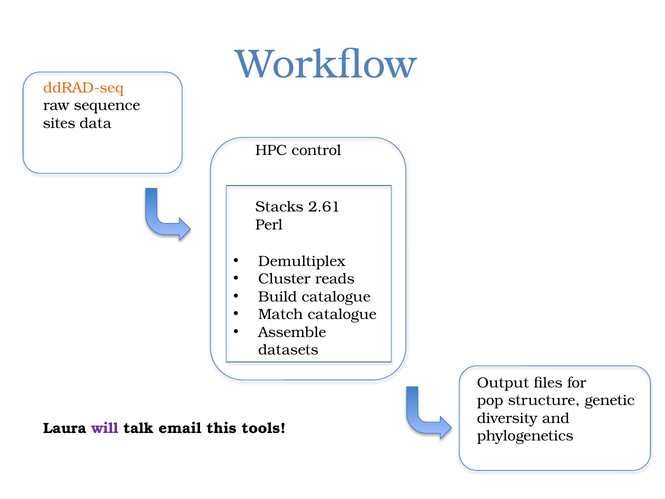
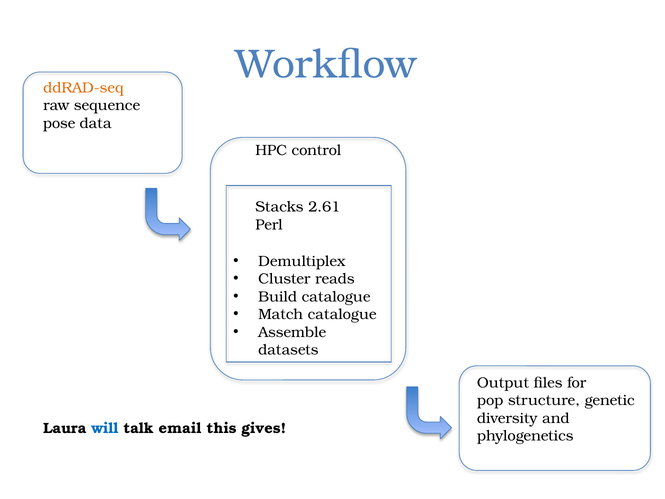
sites: sites -> pose (59, 123)
will colour: purple -> blue (105, 428)
tools: tools -> gives (264, 428)
